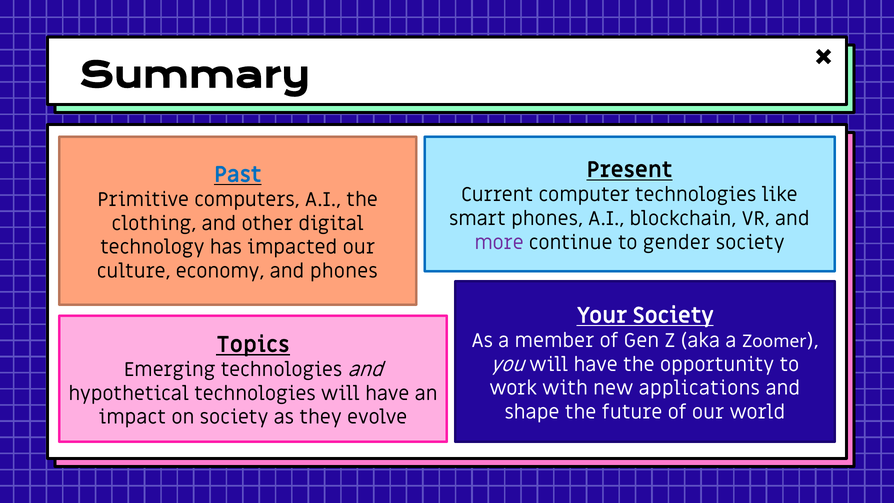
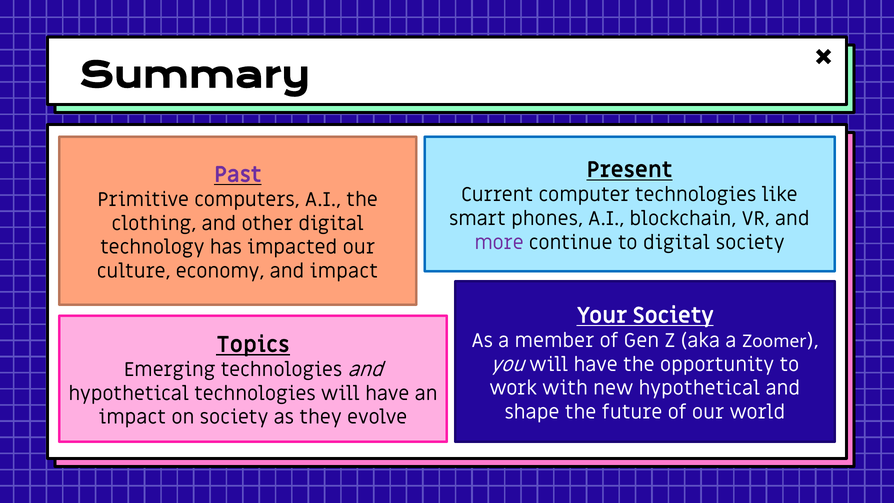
Past colour: blue -> purple (238, 175)
to gender: gender -> digital (677, 243)
and phones: phones -> impact (344, 271)
new applications: applications -> hypothetical (699, 388)
